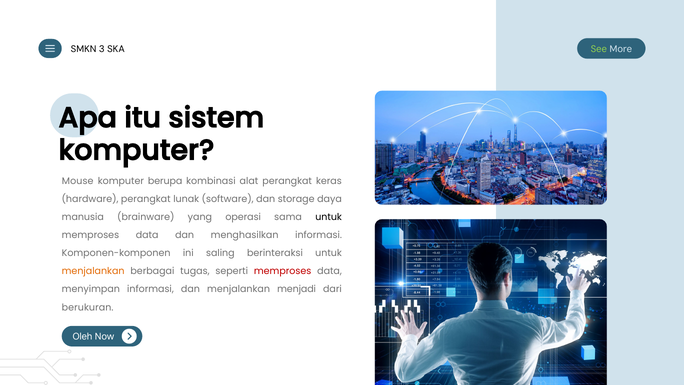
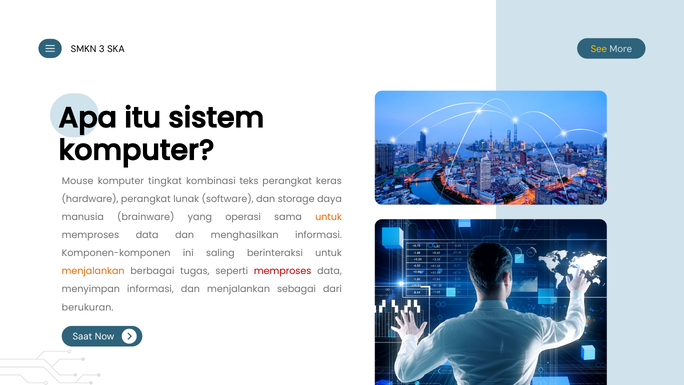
See colour: light green -> yellow (599, 49)
berupa: berupa -> tingkat (165, 181)
alat: alat -> teks (249, 181)
untuk colour: black -> orange (329, 217)
menjadi: menjadi -> sebagai (297, 289)
Oleh: Oleh -> Saat (82, 336)
